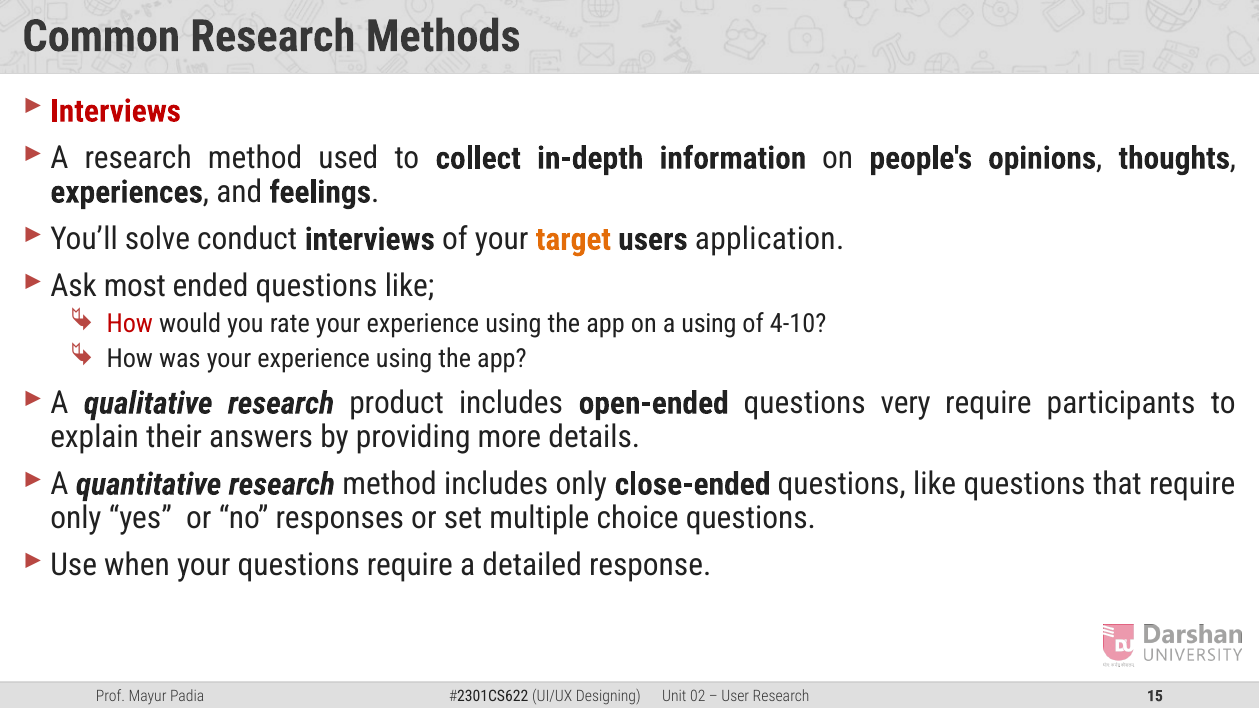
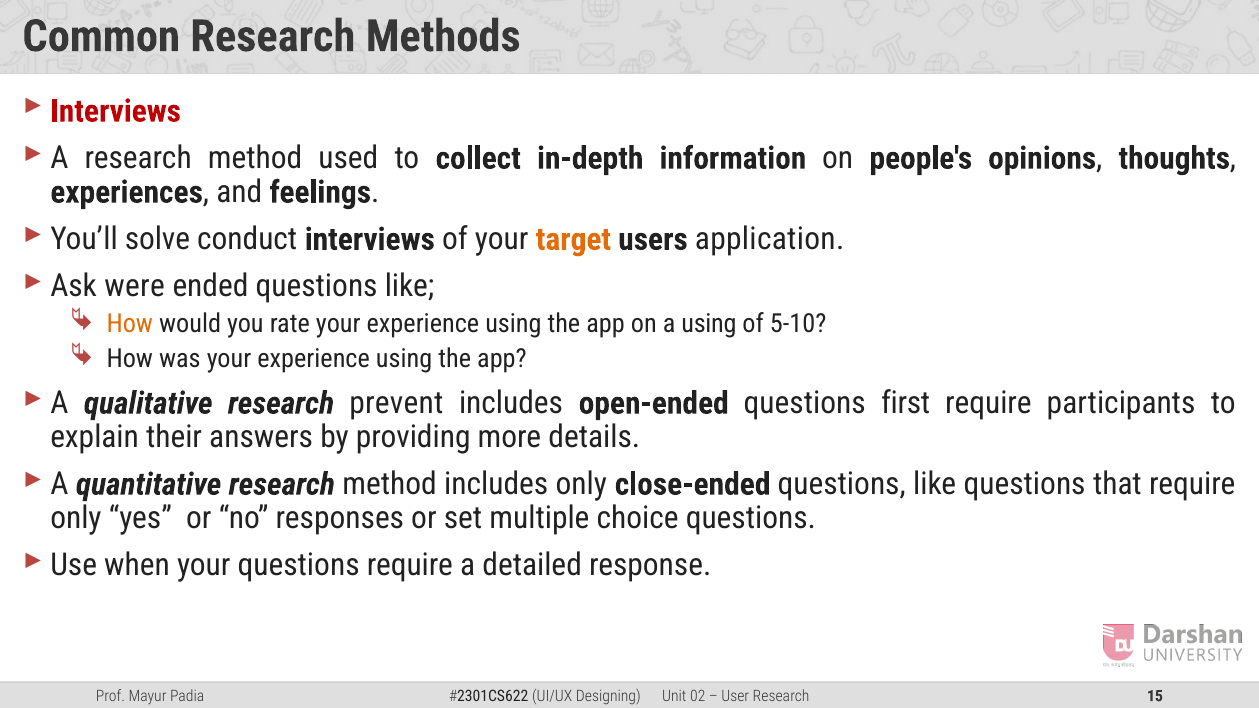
most: most -> were (135, 287)
How colour: red -> orange (130, 324)
4-10: 4-10 -> 5-10 (798, 324)
product: product -> prevent (396, 403)
very: very -> first (906, 403)
